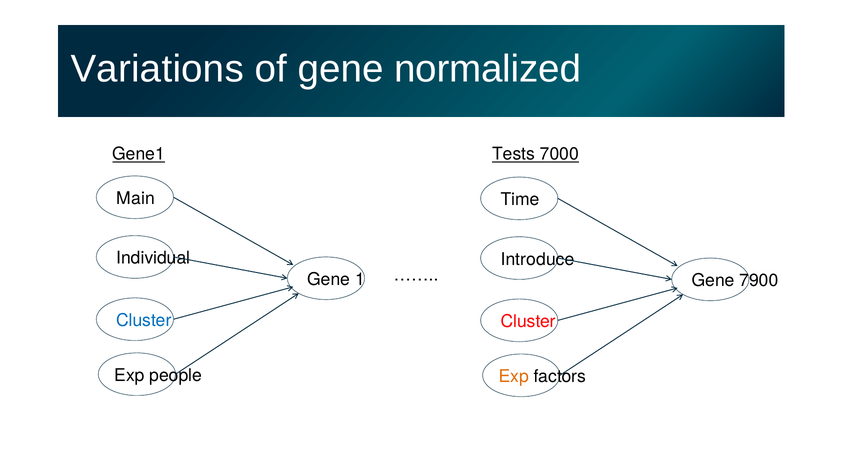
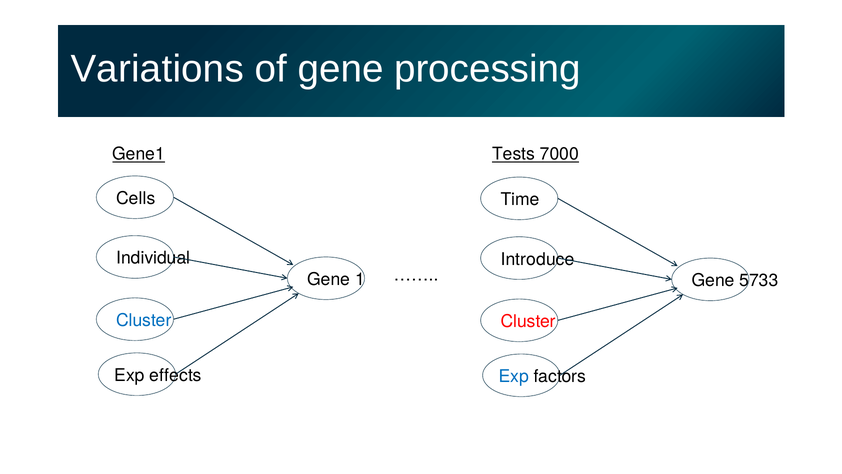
normalized: normalized -> processing (487, 69)
Main: Main -> Cells (136, 198)
7900: 7900 -> 5733 (759, 280)
people: people -> effects (176, 375)
Exp colour: orange -> blue (514, 376)
